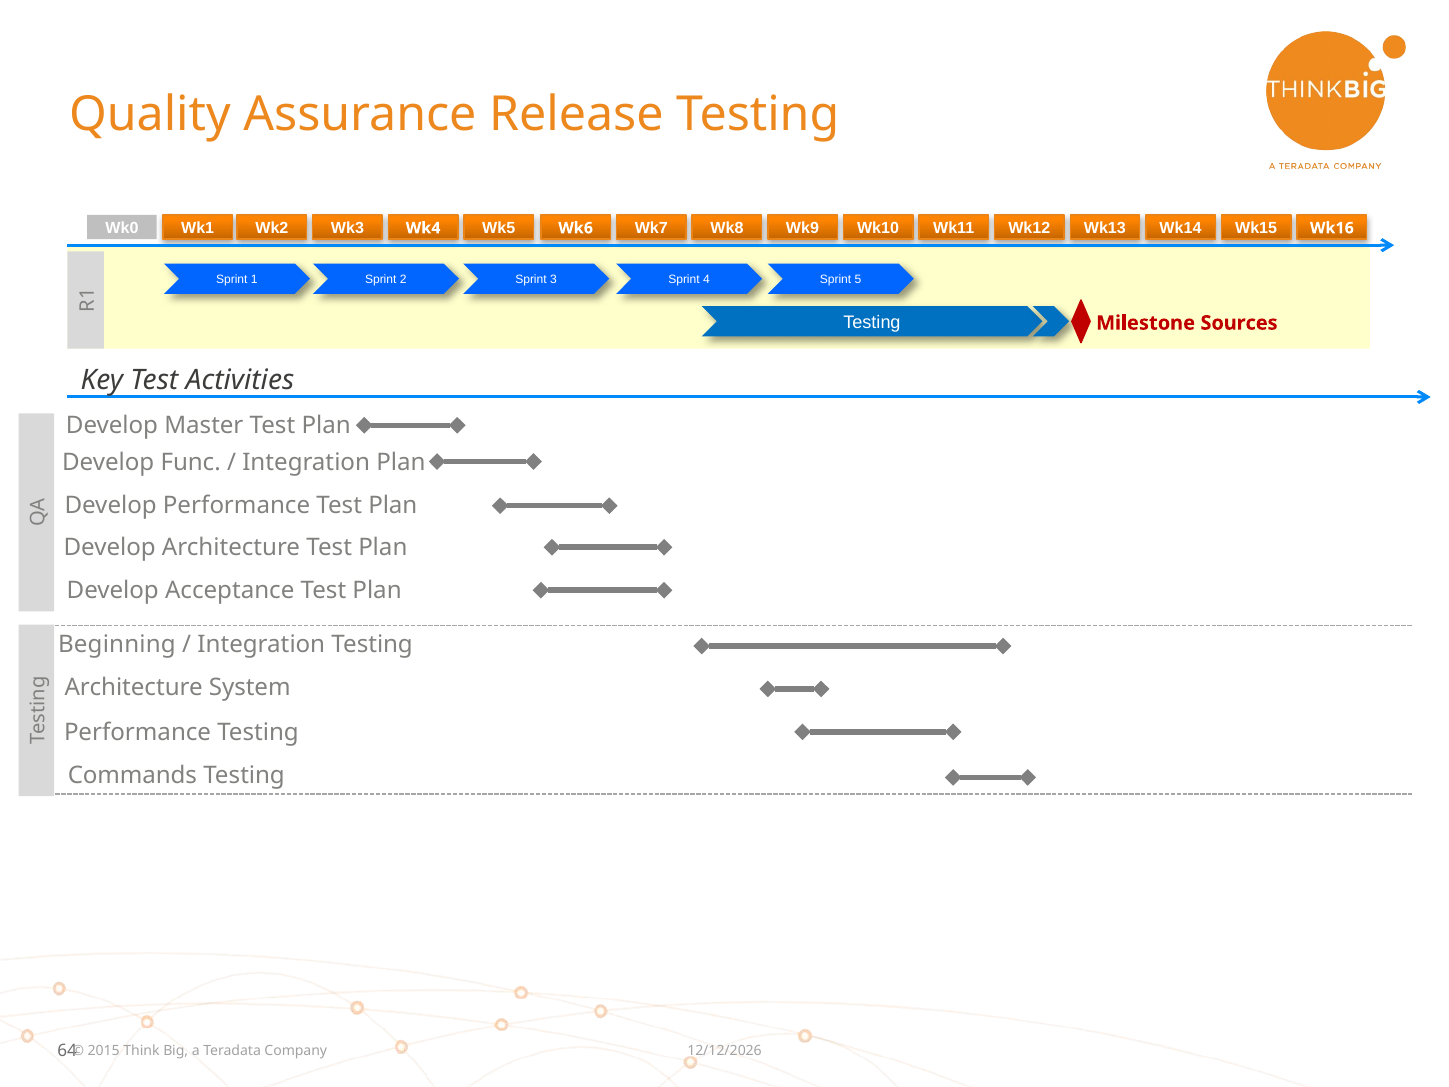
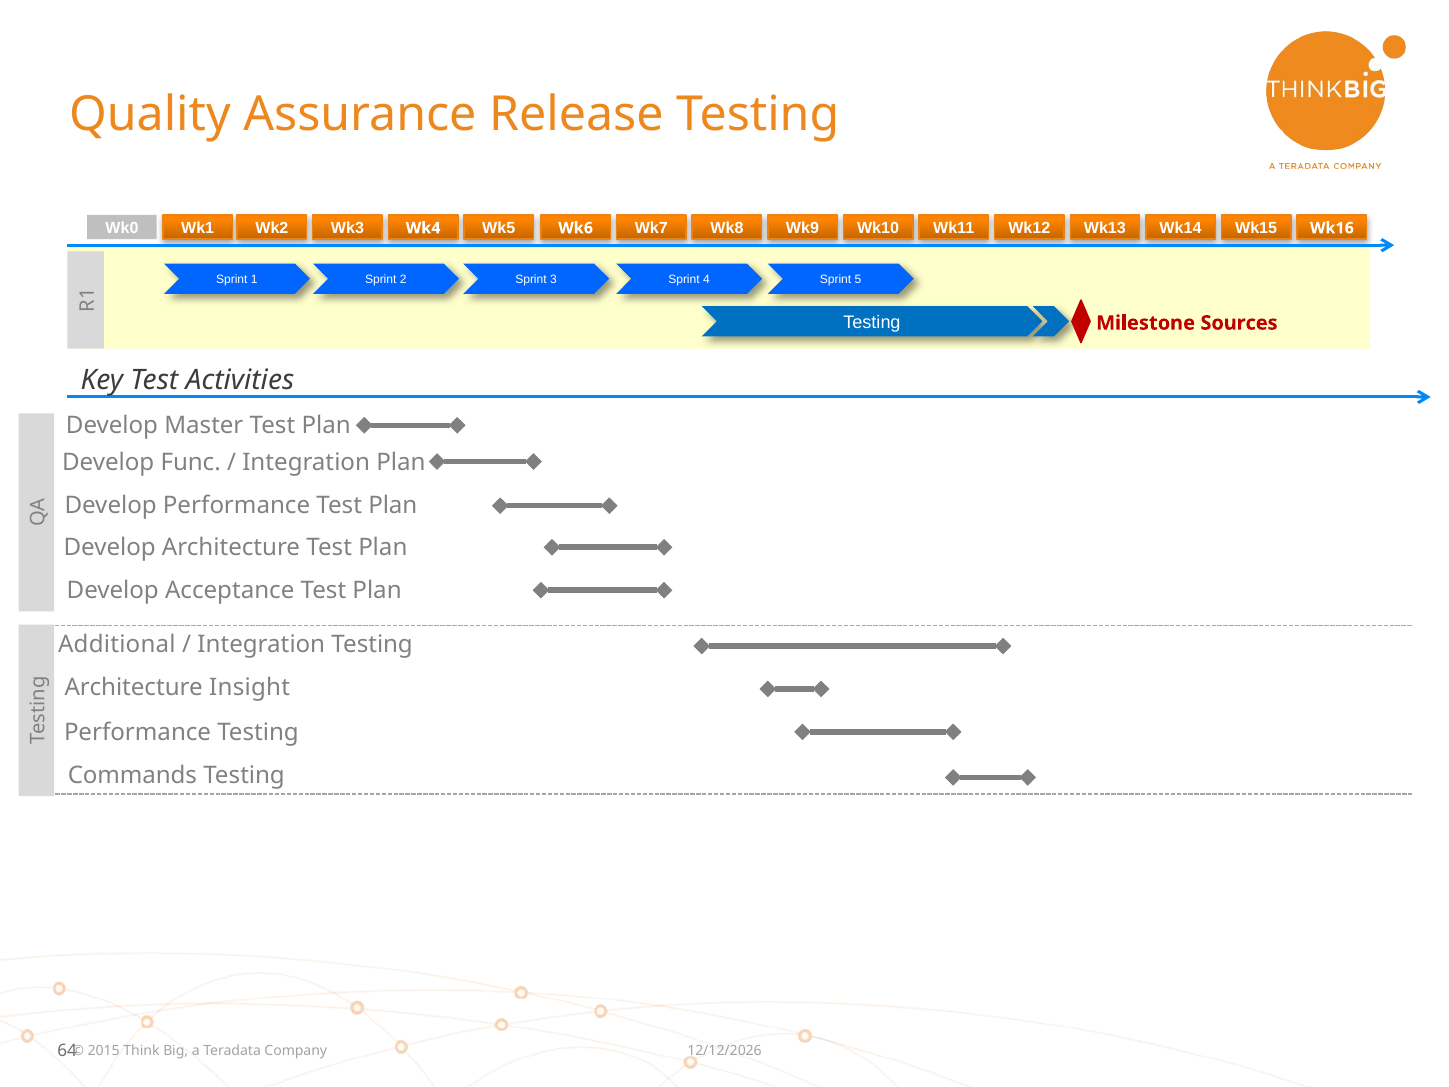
Beginning: Beginning -> Additional (117, 645)
System: System -> Insight (250, 688)
